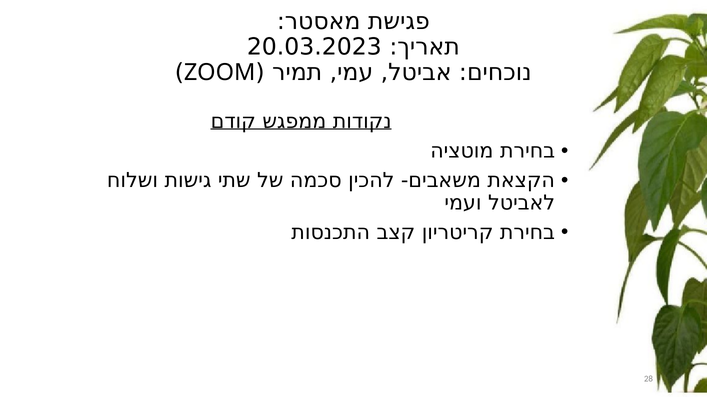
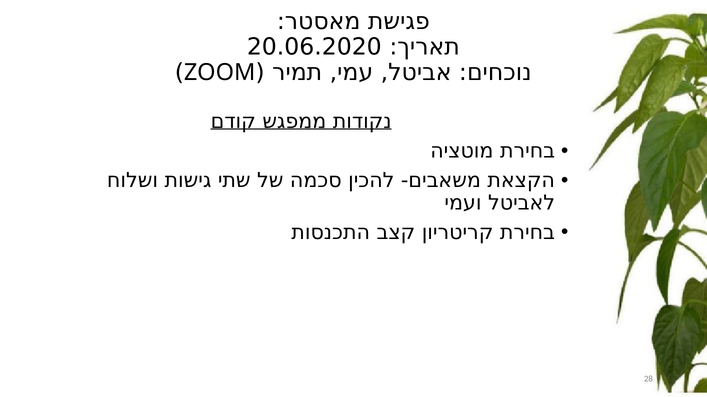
20.03.2023: 20.03.2023 -> 20.06.2020 (314, 47)
